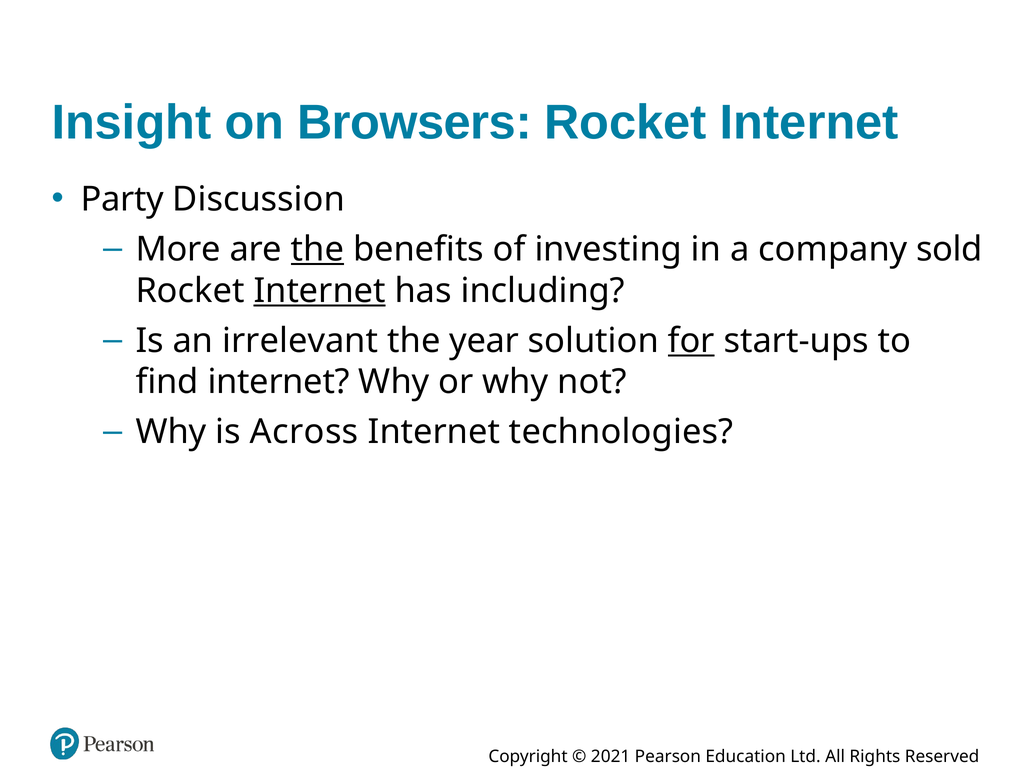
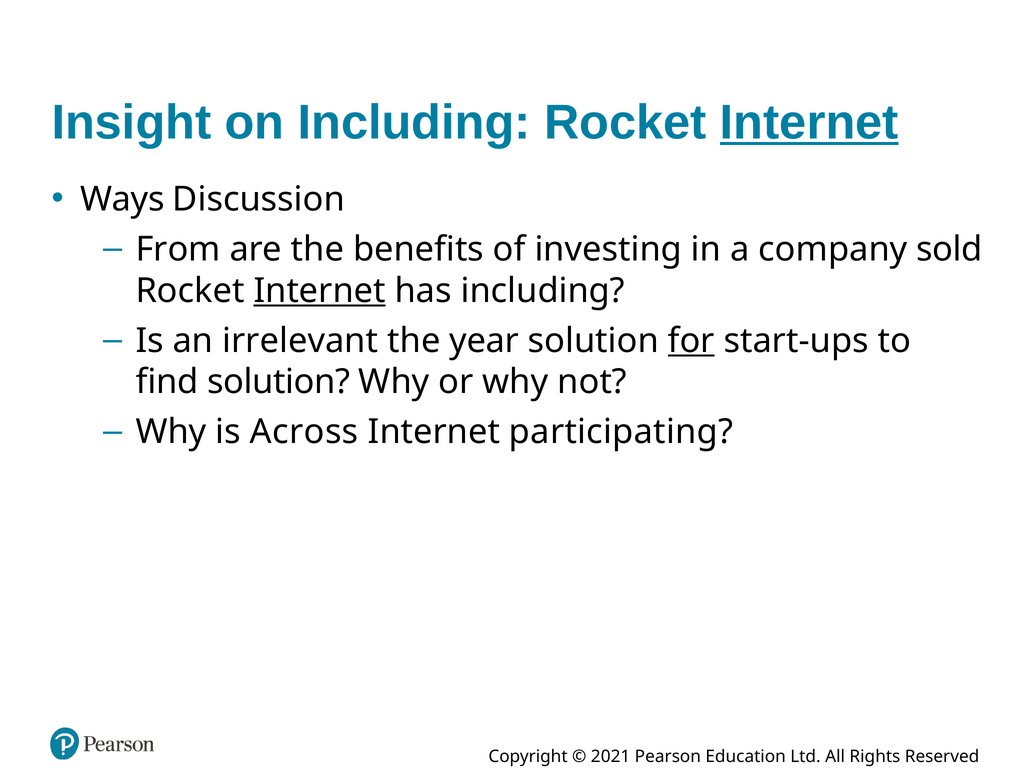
on Browsers: Browsers -> Including (414, 123)
Internet underline: none -> present (809, 123)
Party: Party -> Ways (122, 199)
More: More -> From (178, 249)
the underline: present -> none (317, 249)
find internet: internet -> solution (279, 382)
technologies: technologies -> participating (621, 432)
